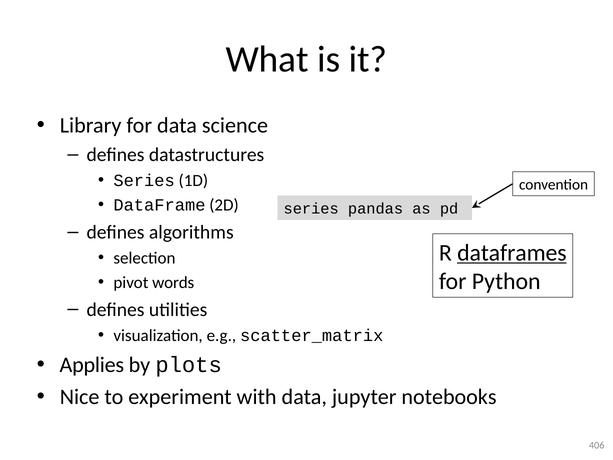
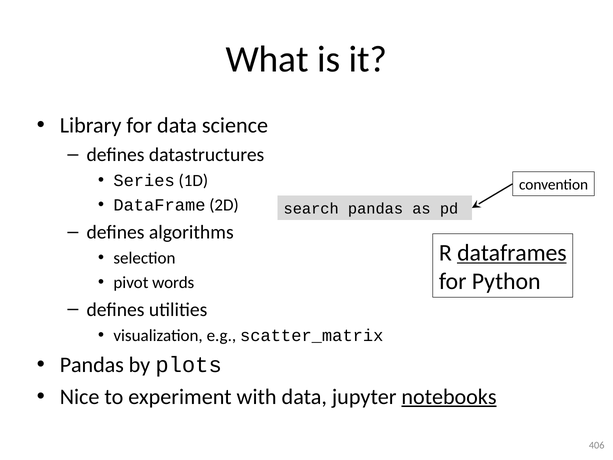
series: series -> search (311, 209)
Applies: Applies -> Pandas (92, 365)
notebooks underline: none -> present (449, 397)
